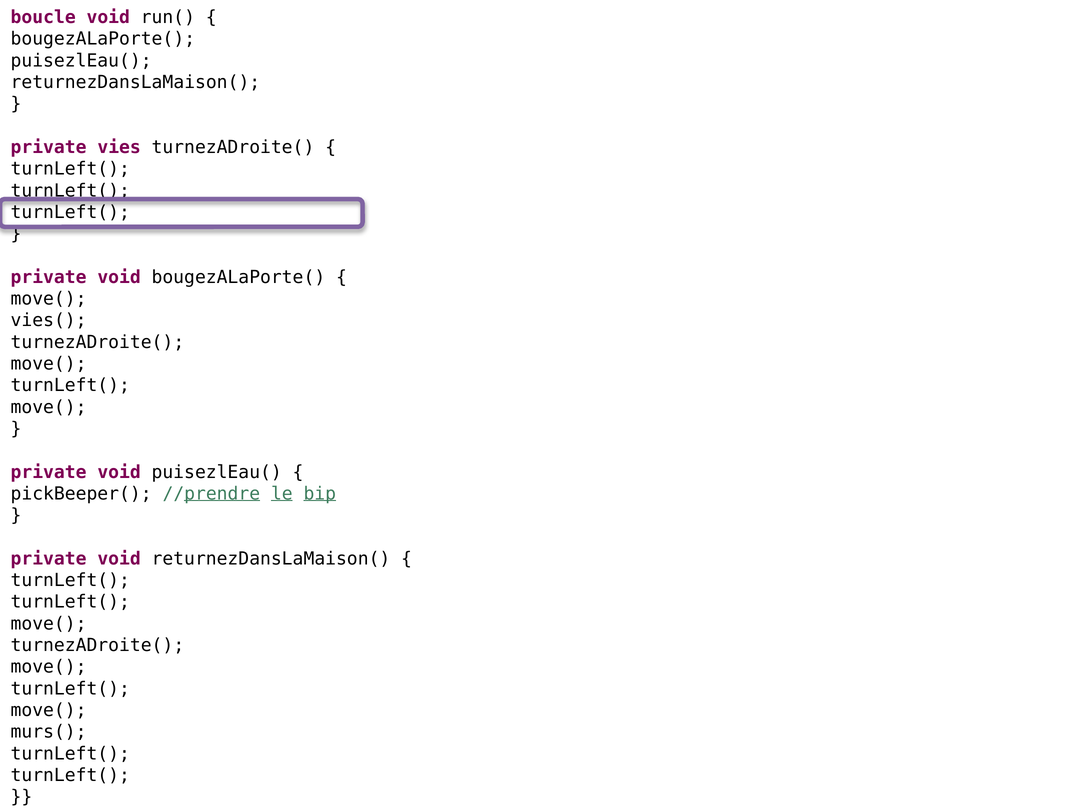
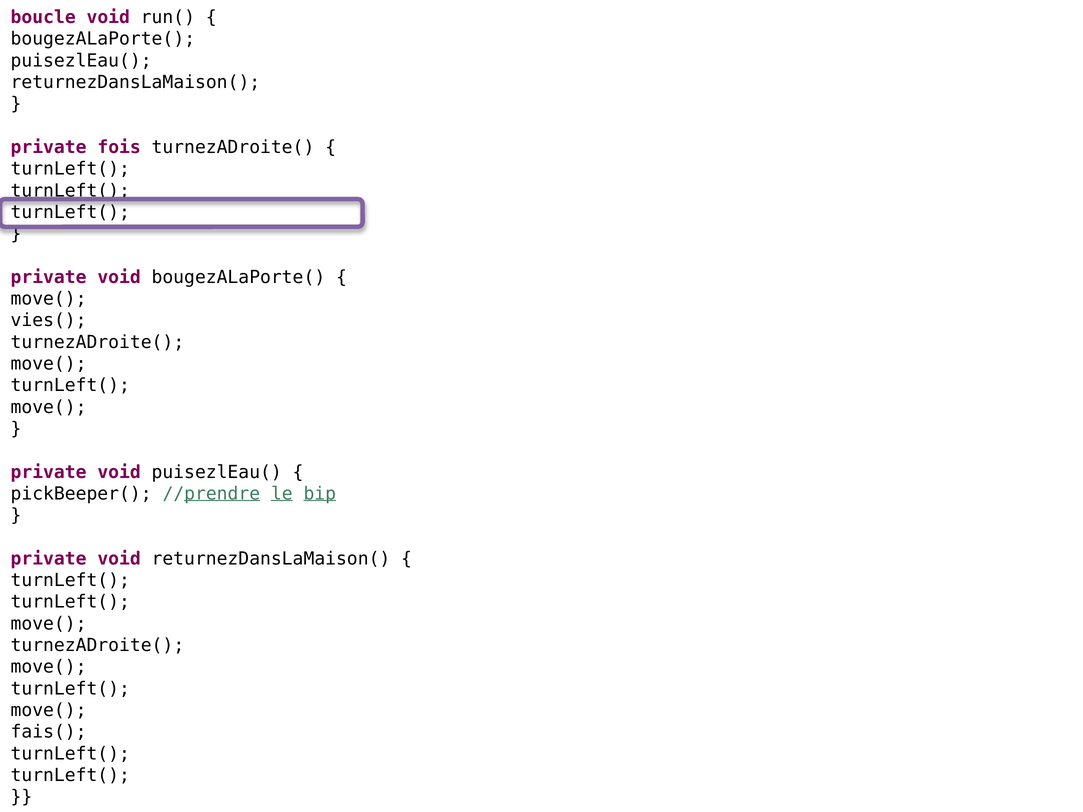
vies: vies -> fois (119, 147)
murs(: murs( -> fais( (49, 732)
